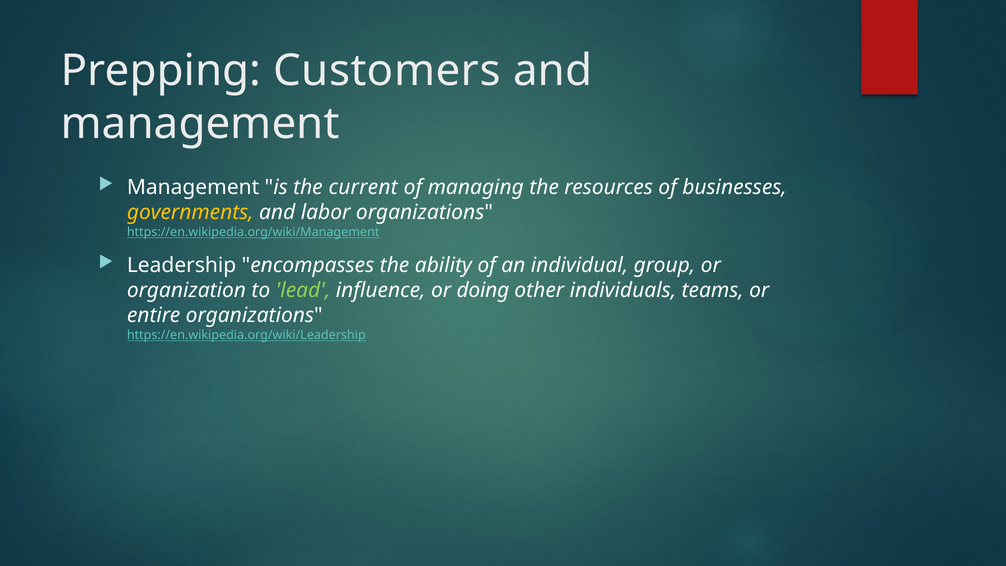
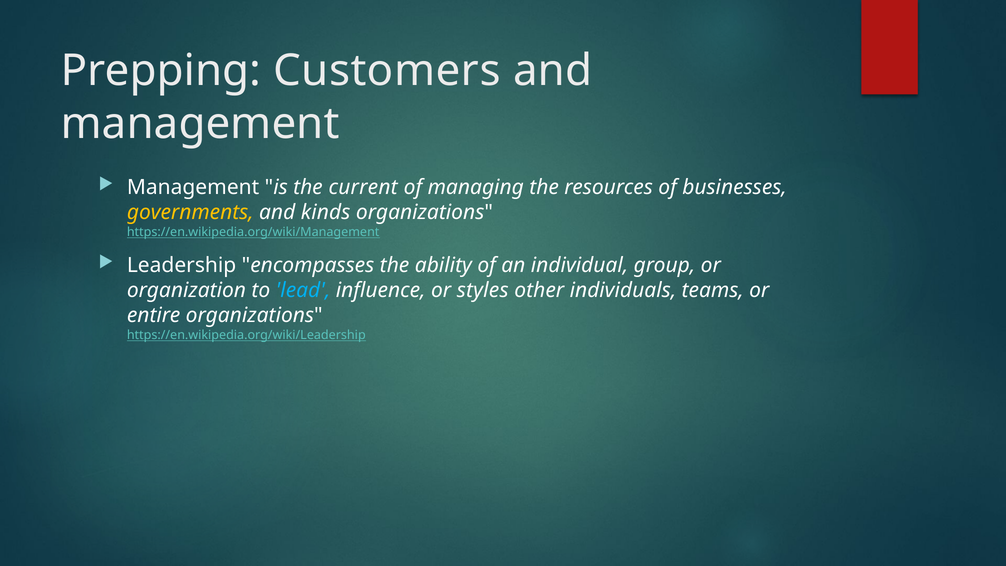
labor: labor -> kinds (326, 212)
lead colour: light green -> light blue (303, 290)
doing: doing -> styles (483, 290)
